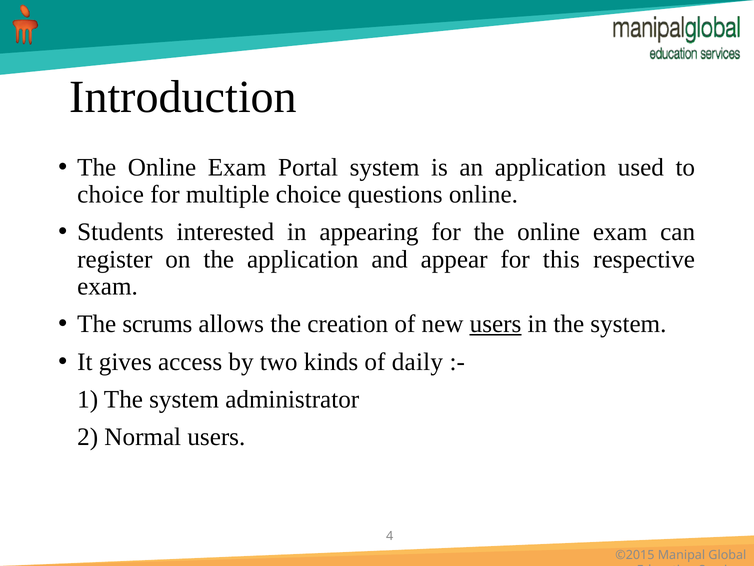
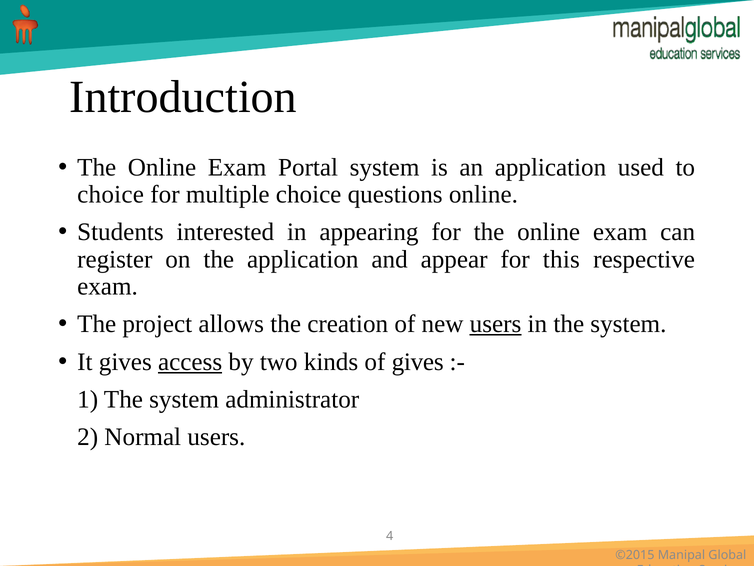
scrums: scrums -> project (157, 324)
access underline: none -> present (190, 361)
of daily: daily -> gives (418, 361)
